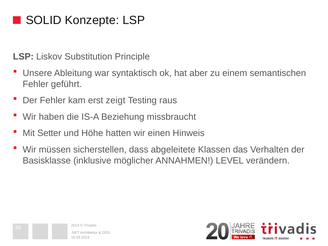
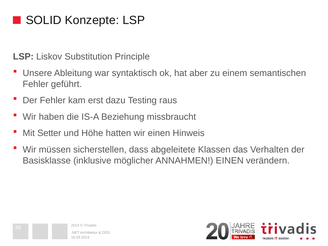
zeigt: zeigt -> dazu (116, 100)
ANNAHMEN LEVEL: LEVEL -> EINEN (230, 161)
